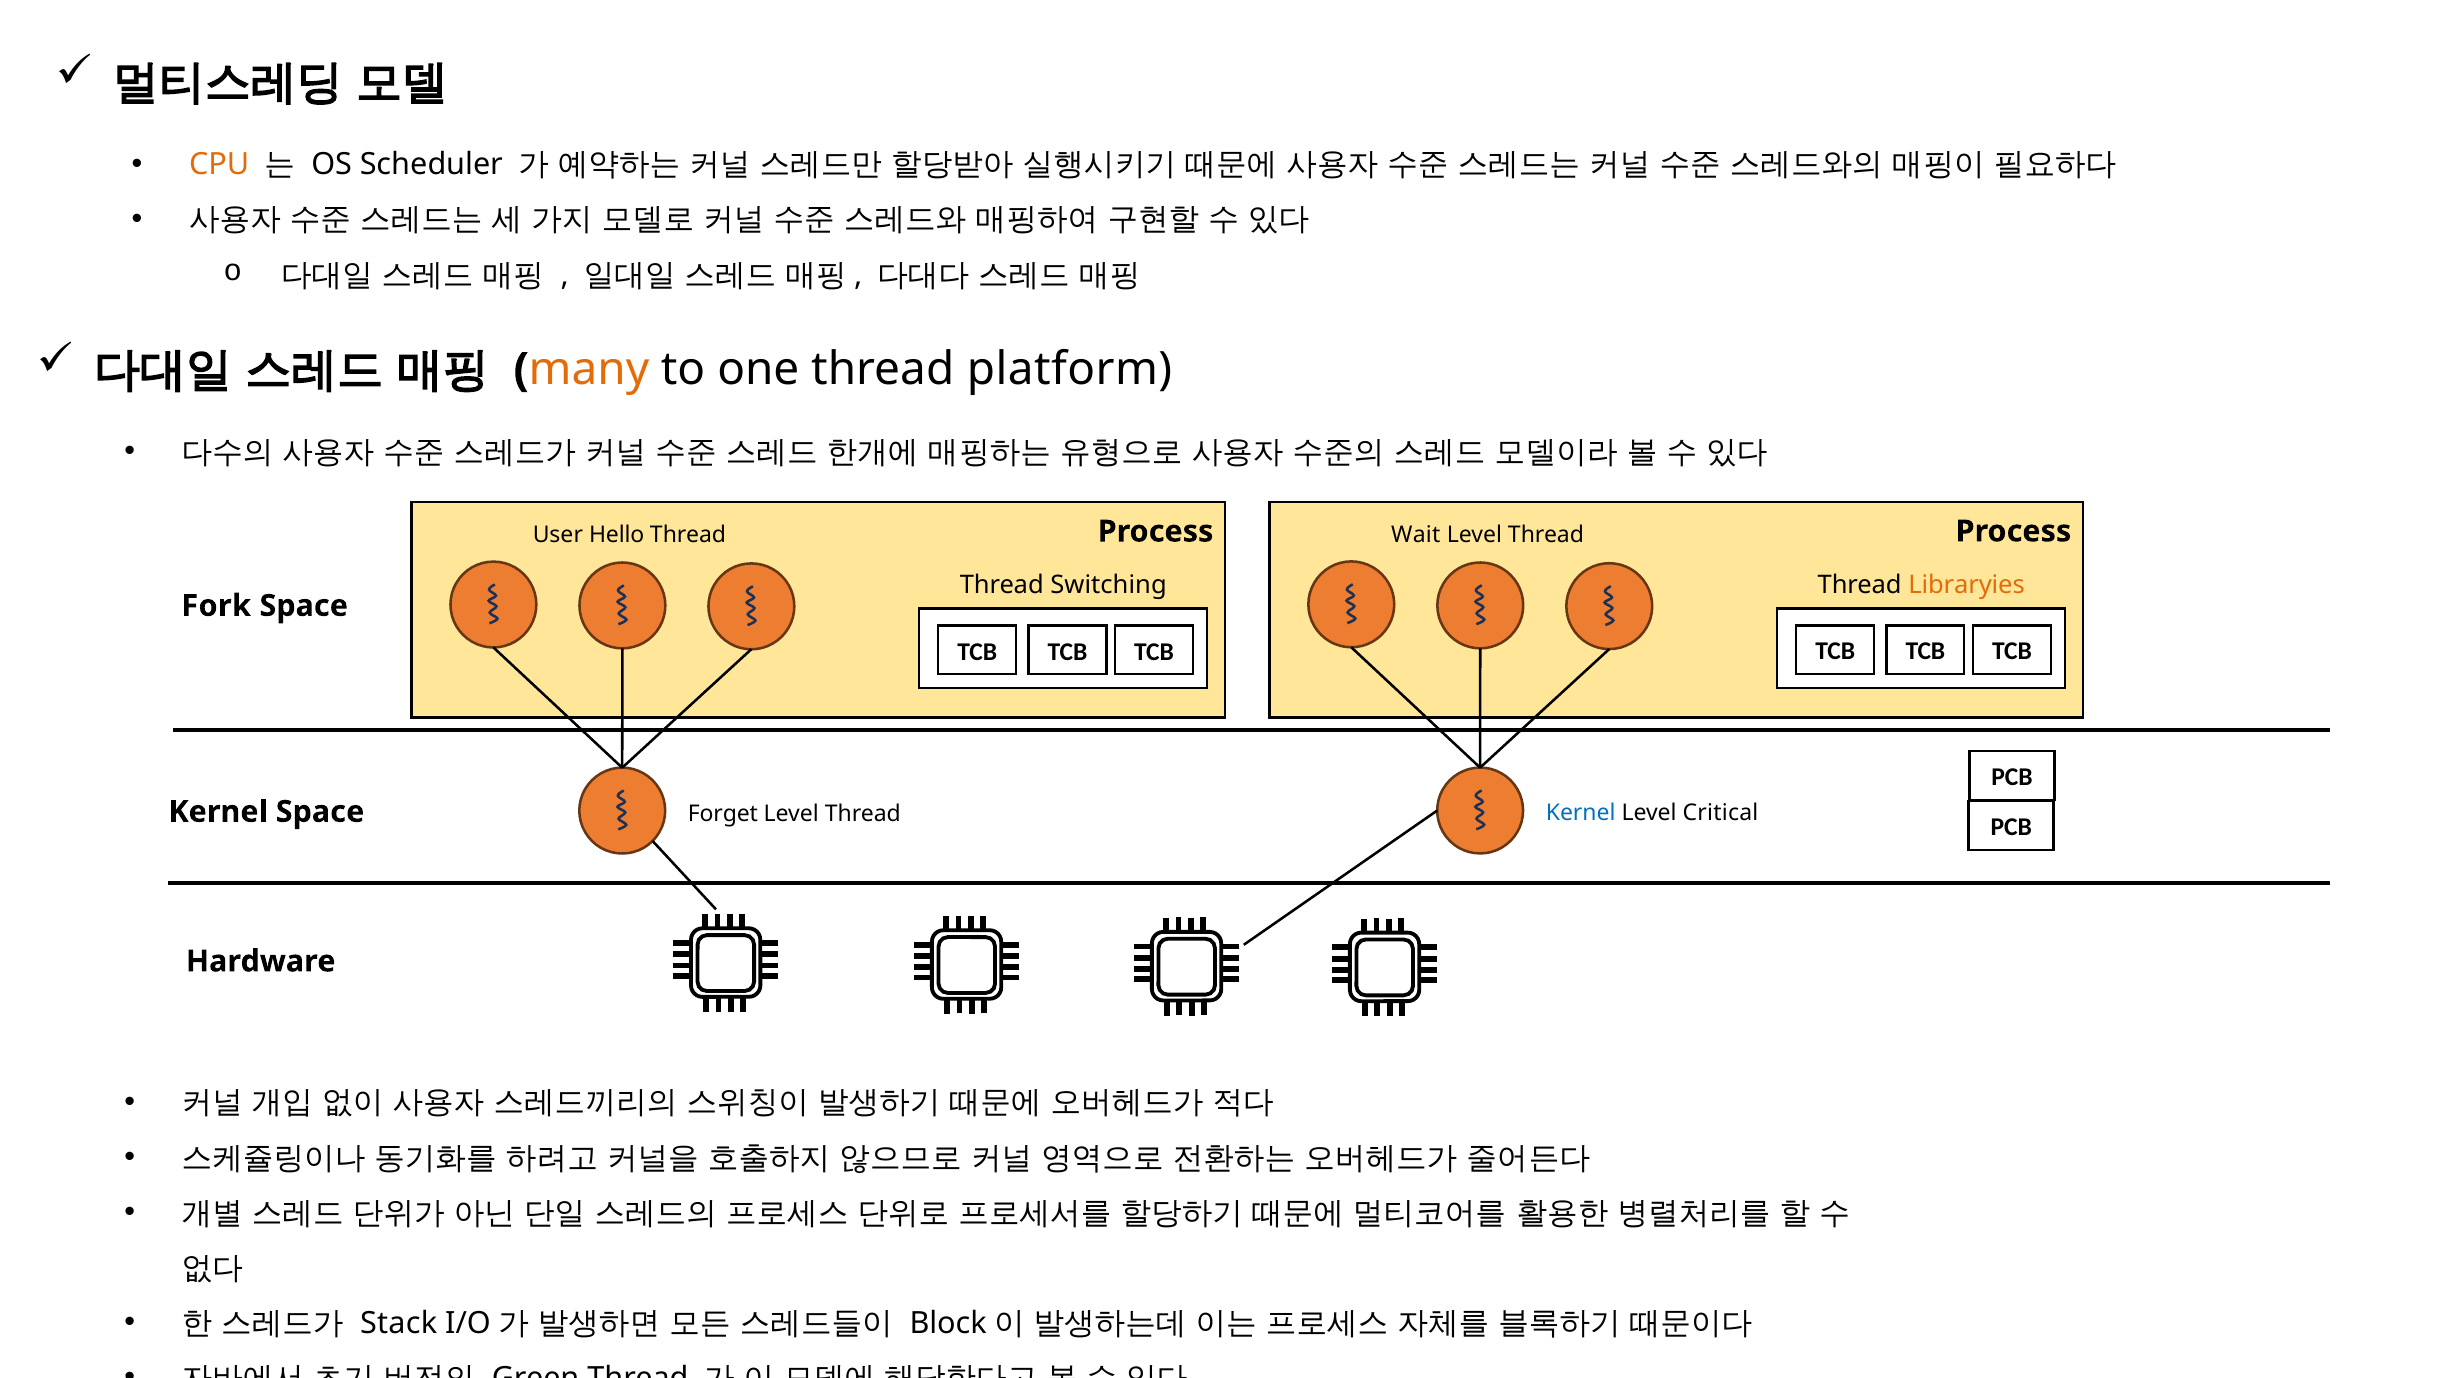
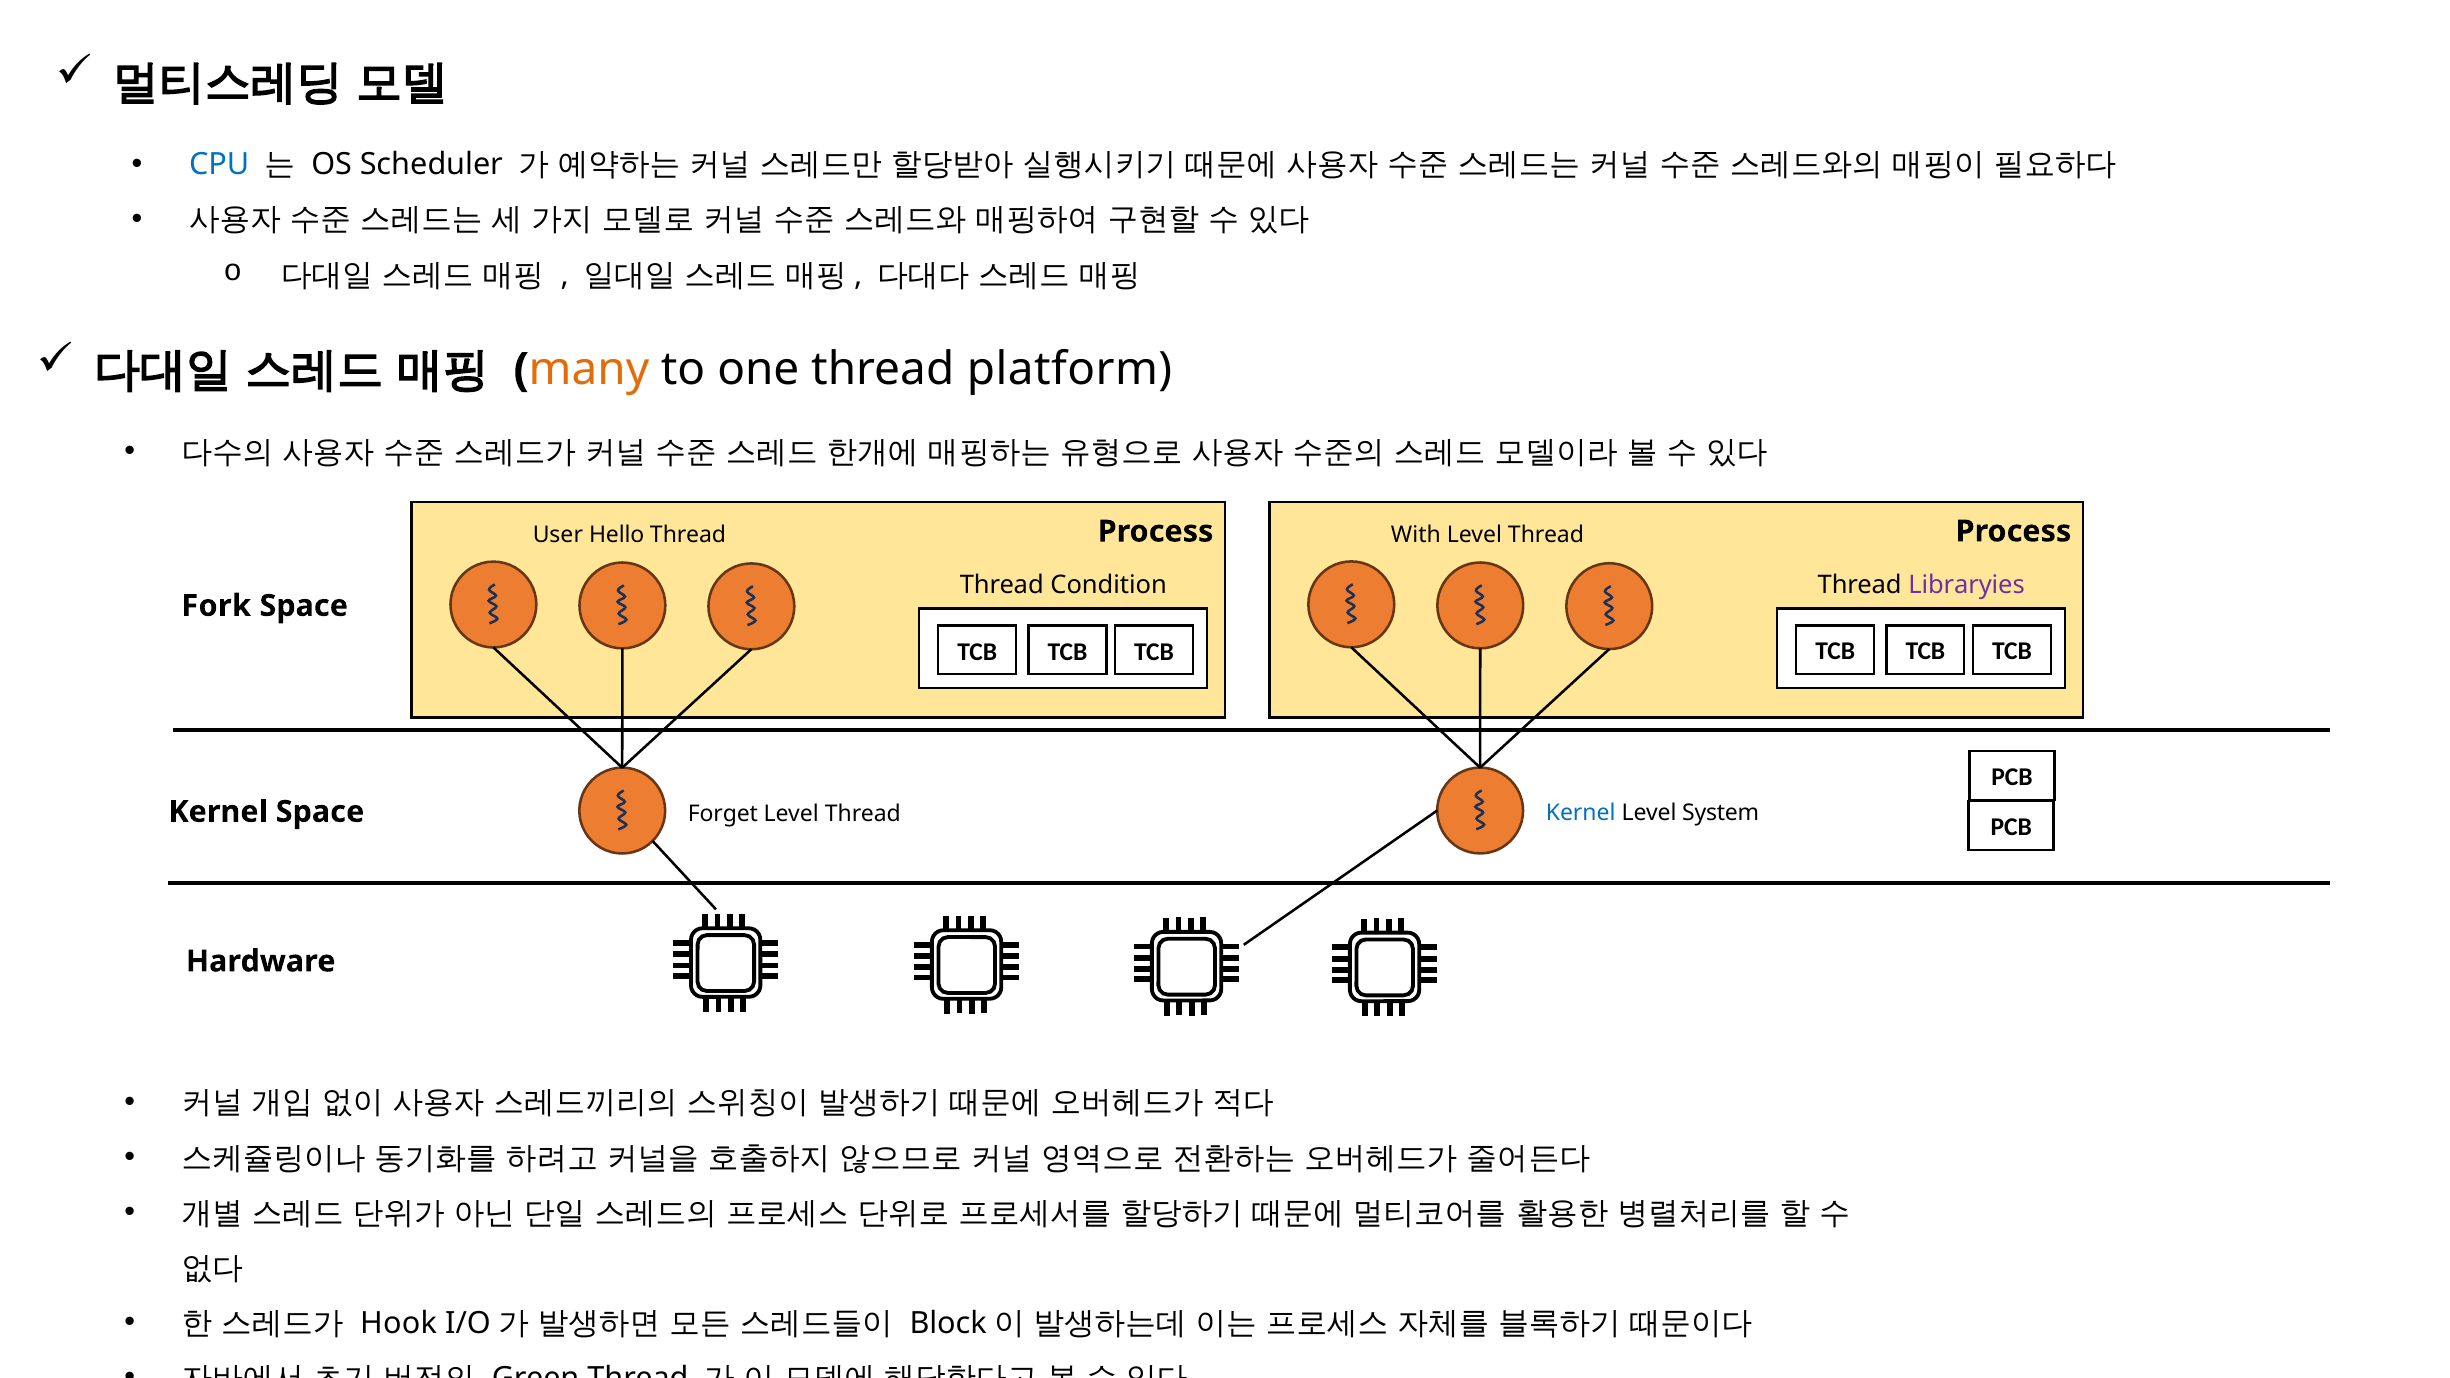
CPU colour: orange -> blue (219, 165)
Wait: Wait -> With (1416, 535)
Switching: Switching -> Condition (1109, 585)
Libraryies colour: orange -> purple (1967, 585)
Critical: Critical -> System (1721, 813)
Stack: Stack -> Hook (399, 1323)
